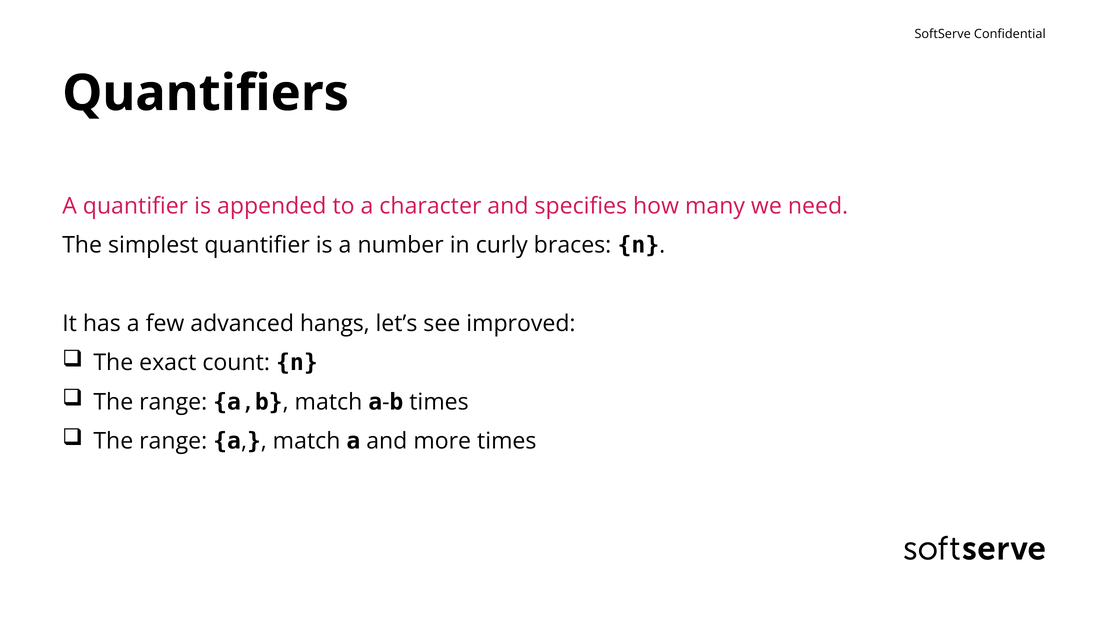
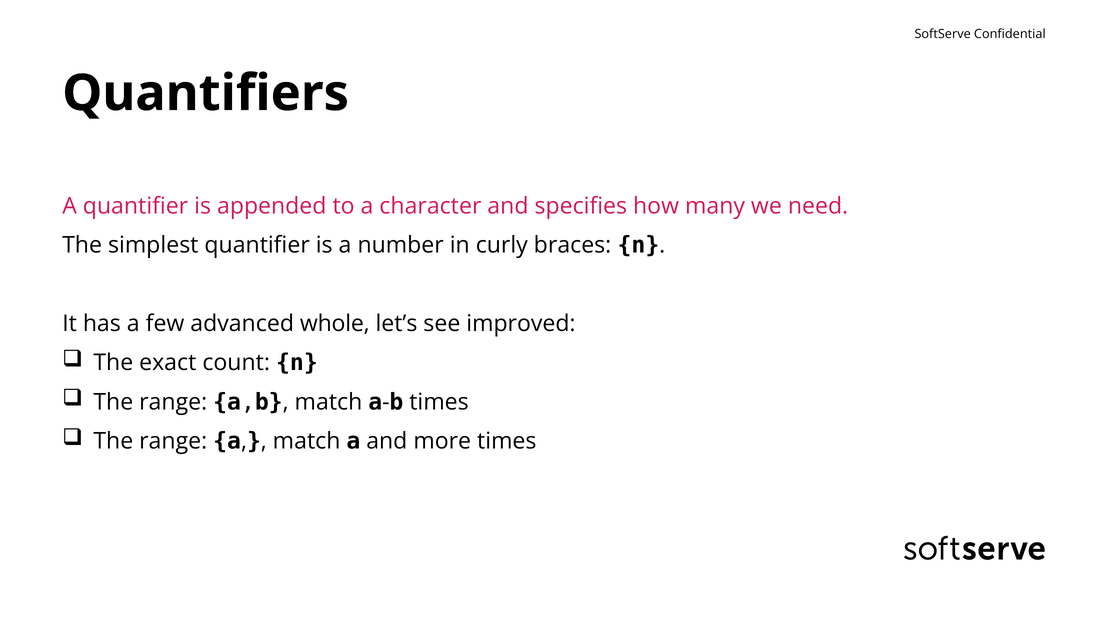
hangs: hangs -> whole (335, 324)
